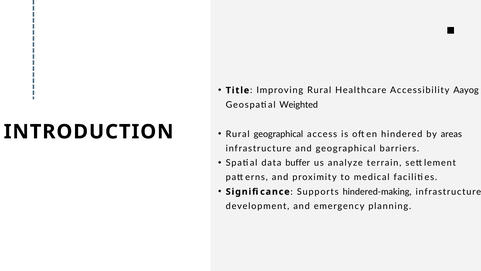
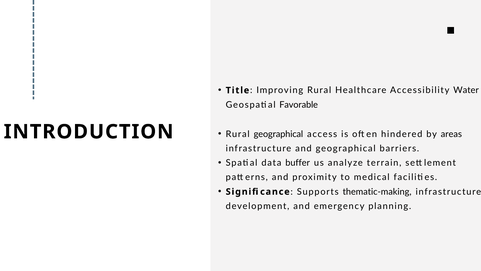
Aayog: Aayog -> Water (466, 90)
Weighted: Weighted -> Favorable (299, 105)
hindered-making: hindered-making -> thematic-making (377, 191)
